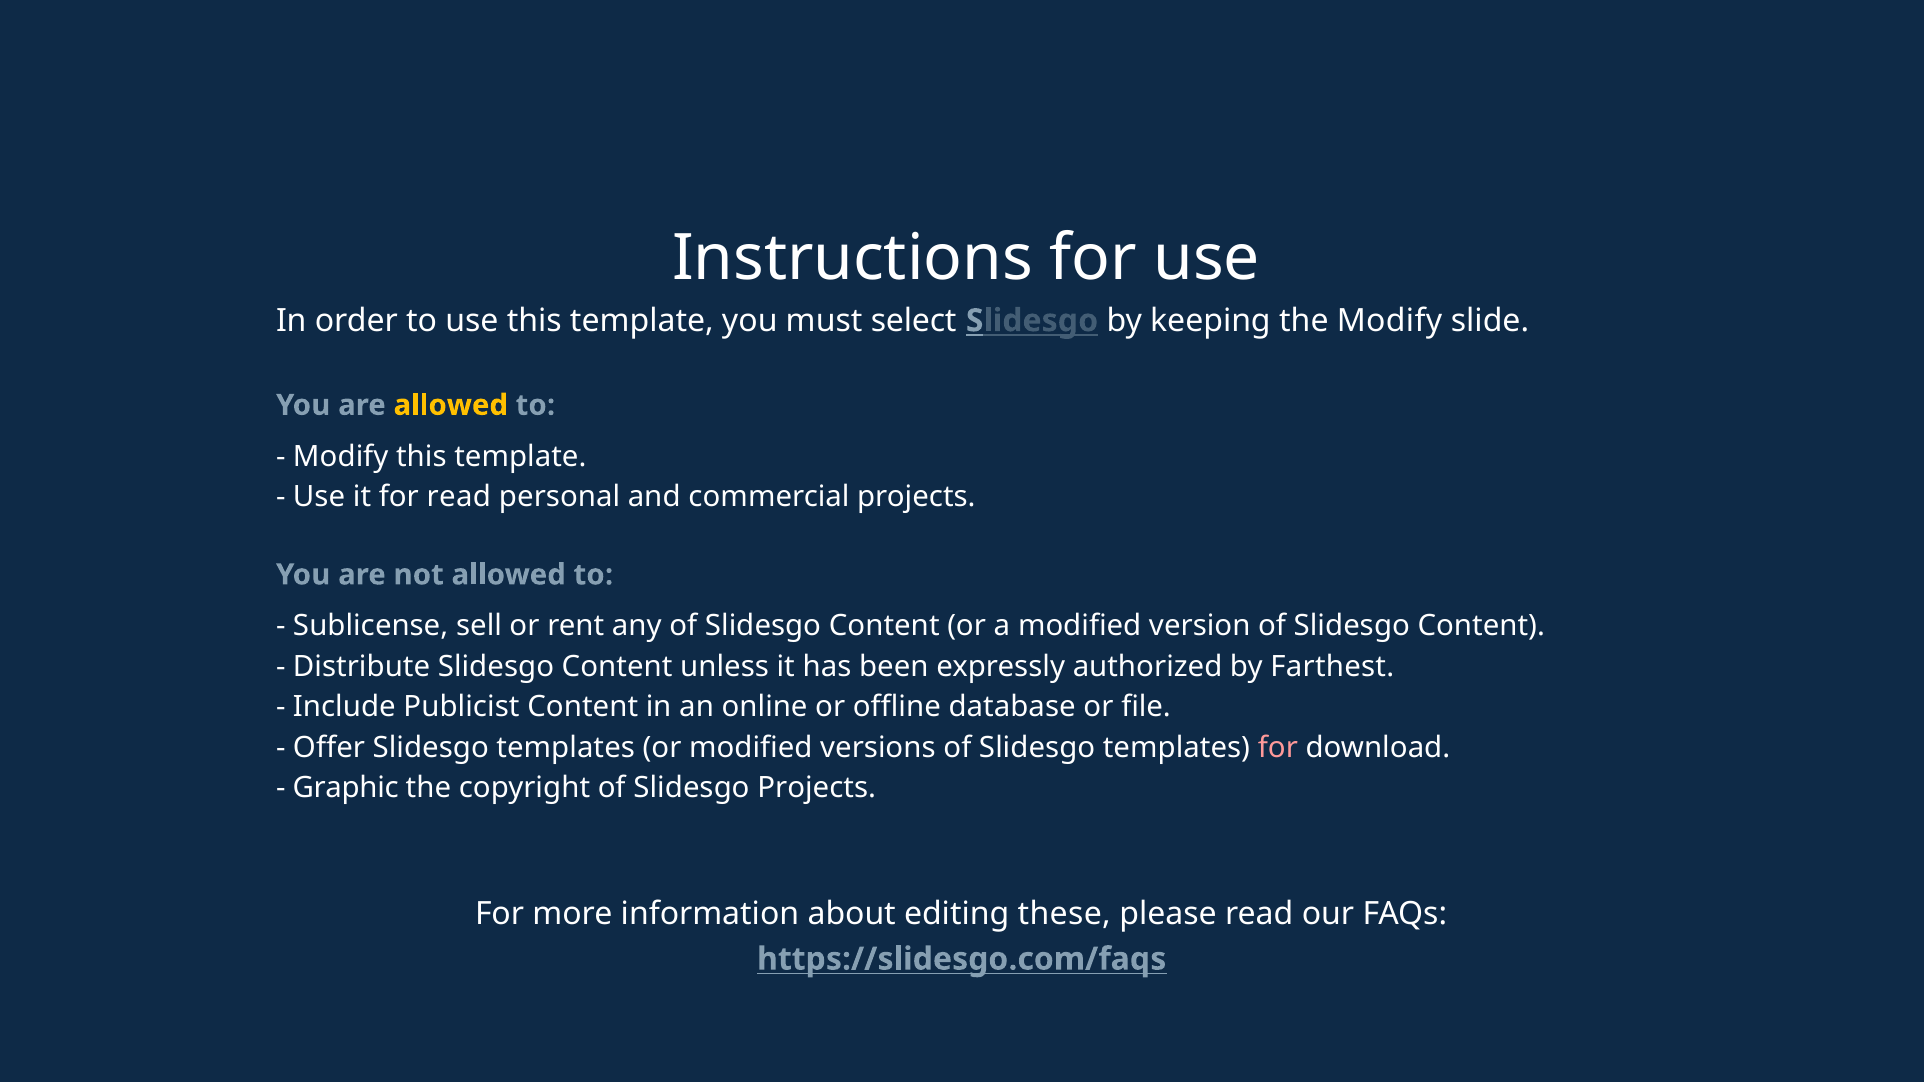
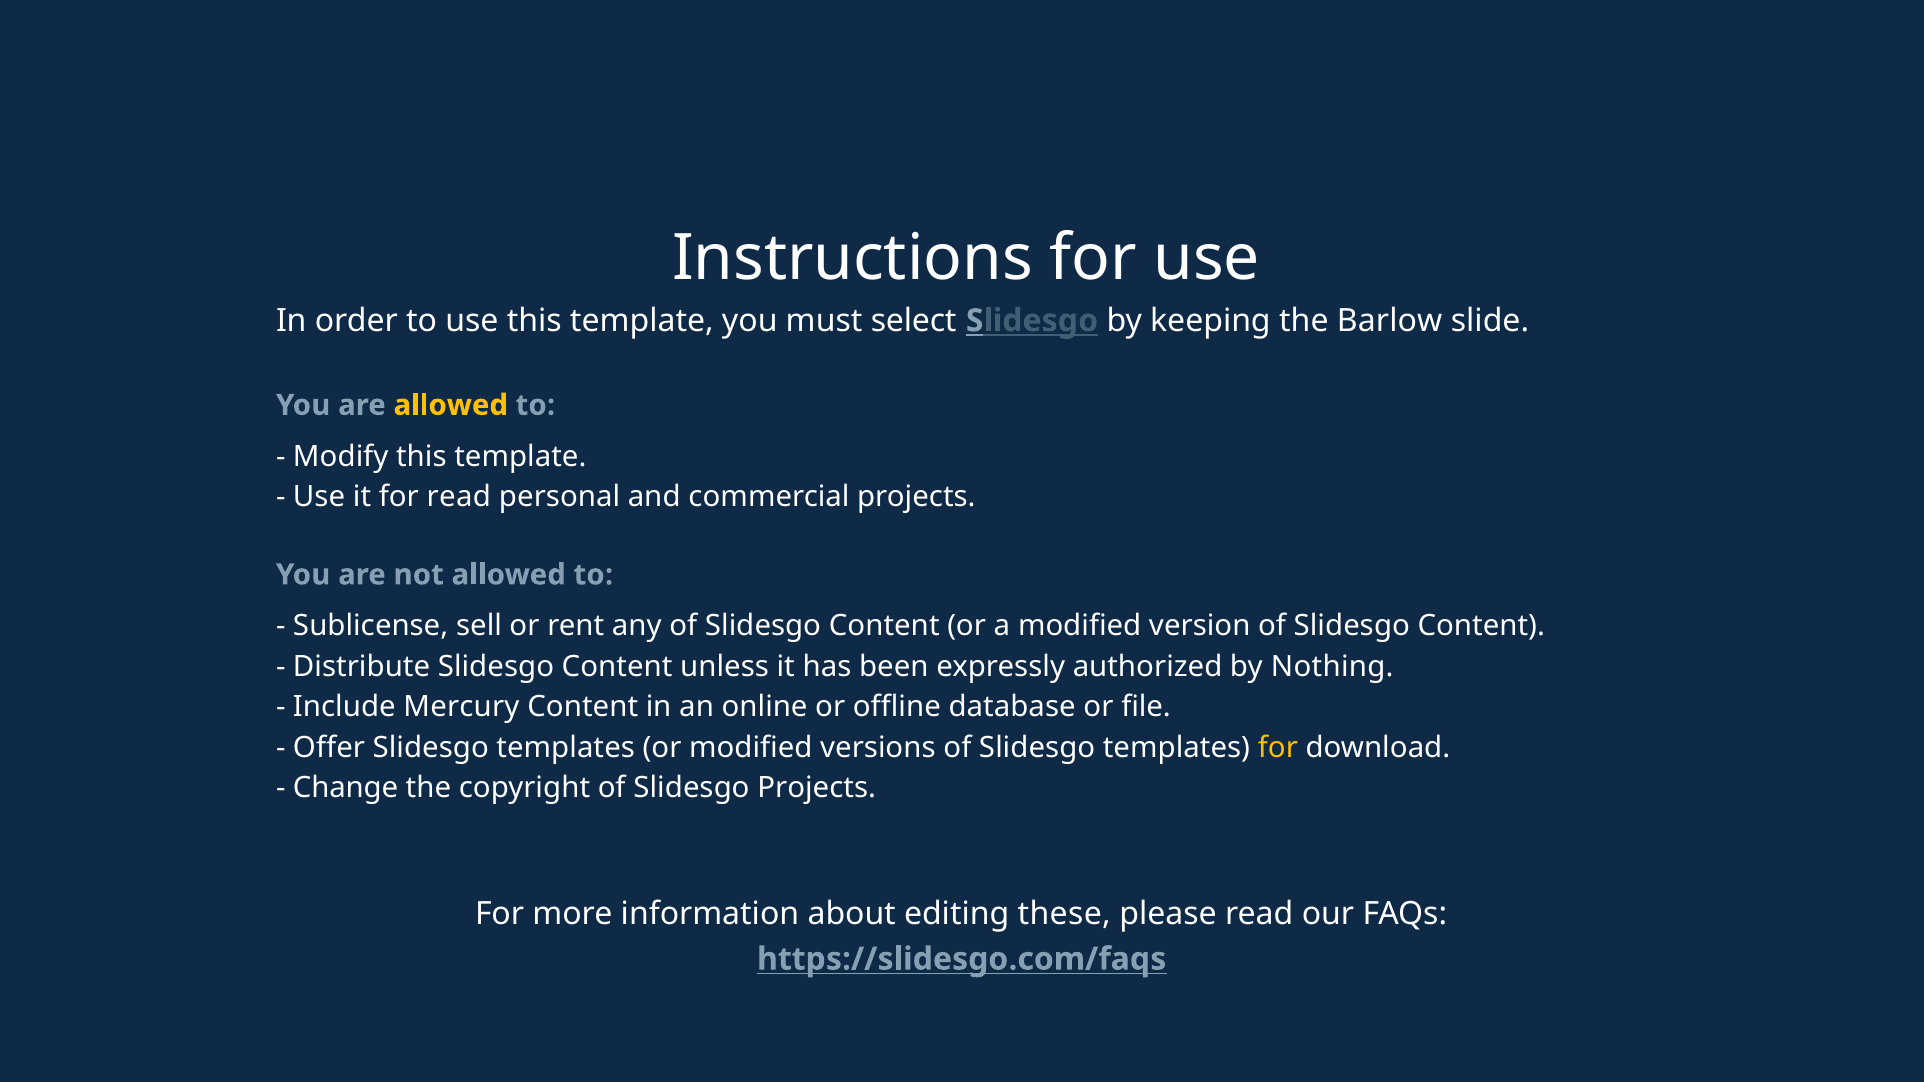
the Modify: Modify -> Barlow (1390, 321)
Farthest: Farthest -> Nothing (1332, 667)
Publicist: Publicist -> Mercury (461, 707)
for colour: pink -> yellow (1278, 748)
Graphic: Graphic -> Change (346, 788)
